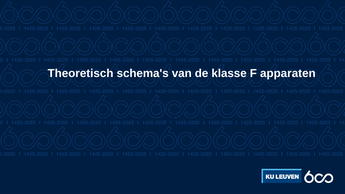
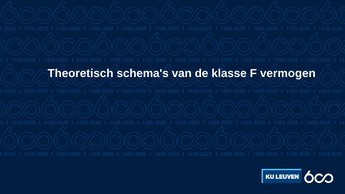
apparaten: apparaten -> vermogen (288, 73)
